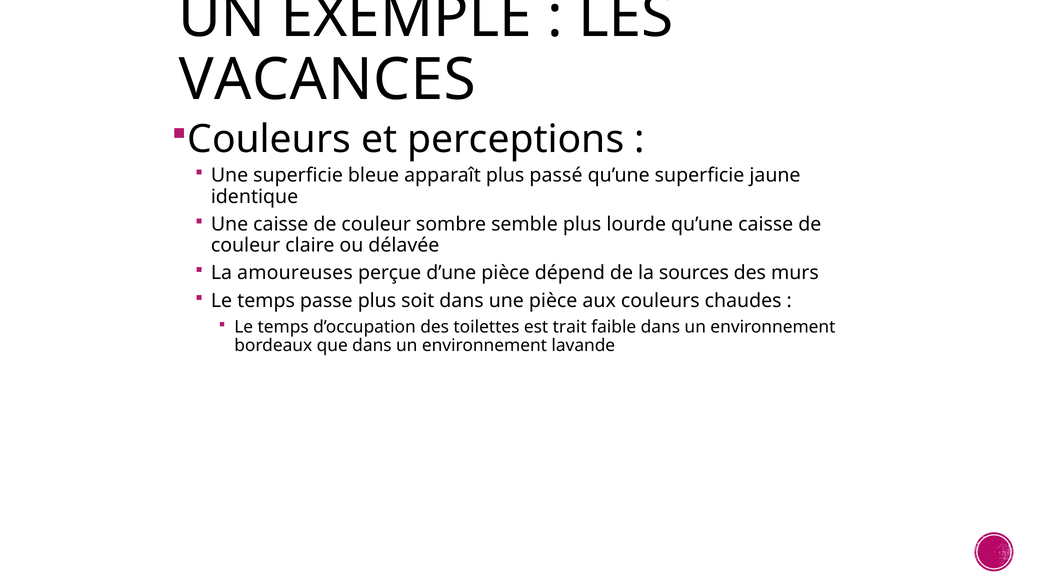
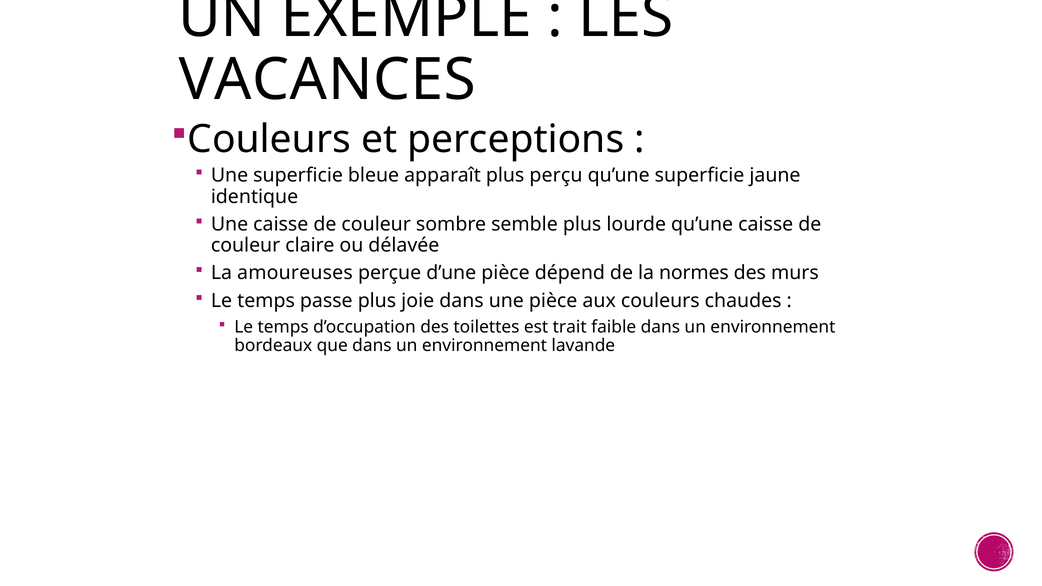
passé: passé -> perçu (556, 176)
sources: sources -> normes (694, 273)
soit: soit -> joie (418, 301)
